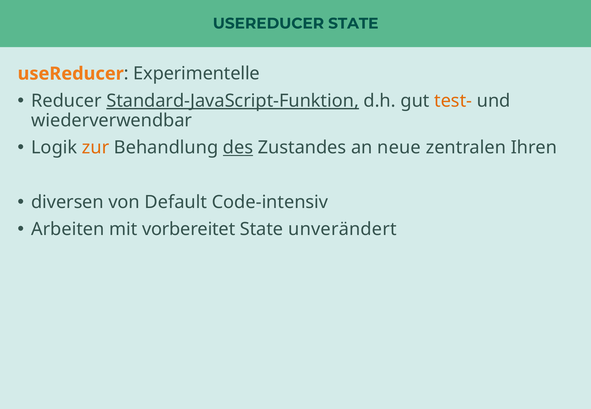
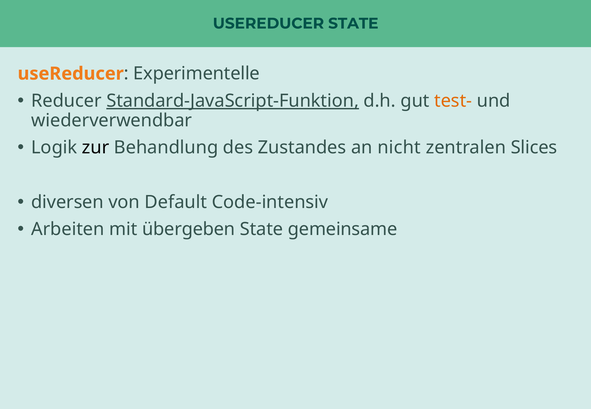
zur colour: orange -> black (96, 148)
des underline: present -> none (238, 148)
neue: neue -> nicht (399, 148)
Ihren: Ihren -> Slices (534, 148)
vorbereitet: vorbereitet -> übergeben (189, 229)
unverändert: unverändert -> gemeinsame (343, 229)
